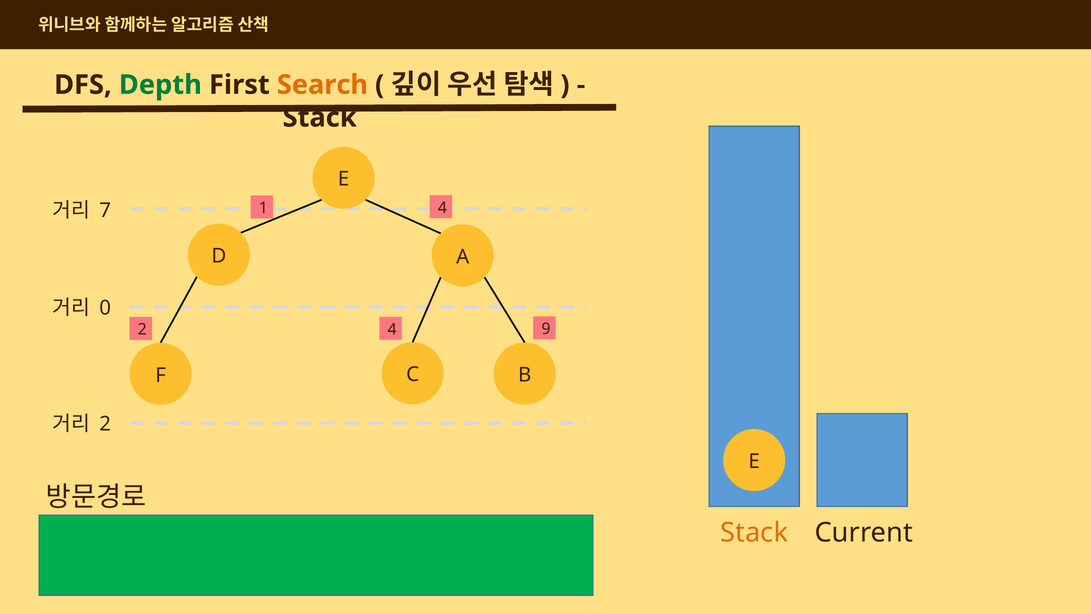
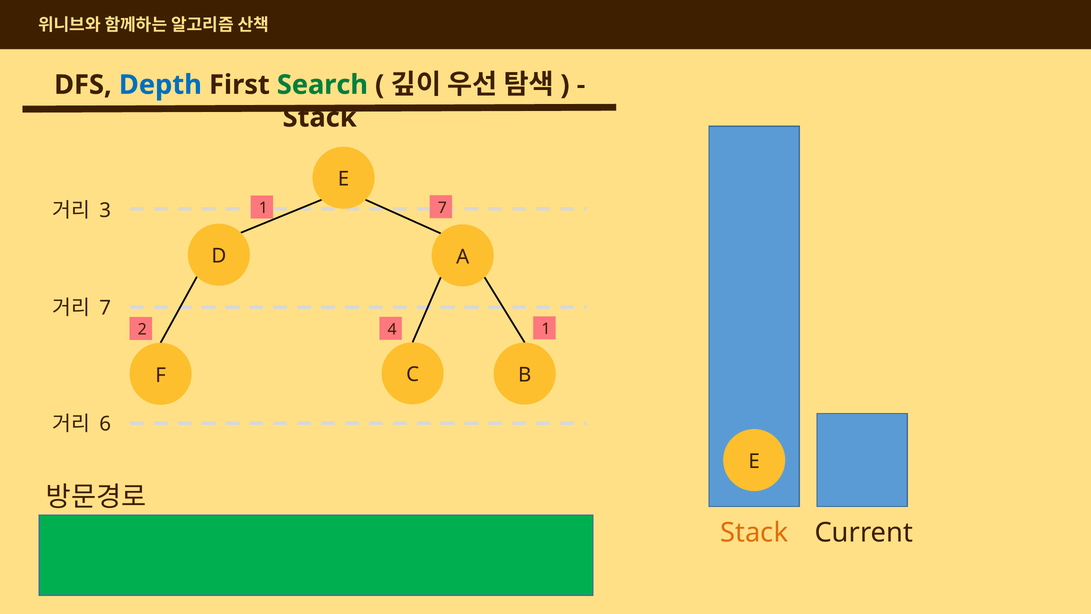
Depth colour: green -> blue (160, 85)
Search colour: orange -> green (322, 85)
7: 7 -> 3 (105, 210)
1 4: 4 -> 7 (442, 208)
0: 0 -> 7 (105, 308)
4 9: 9 -> 1 (546, 329)
2: 2 -> 6 (105, 424)
